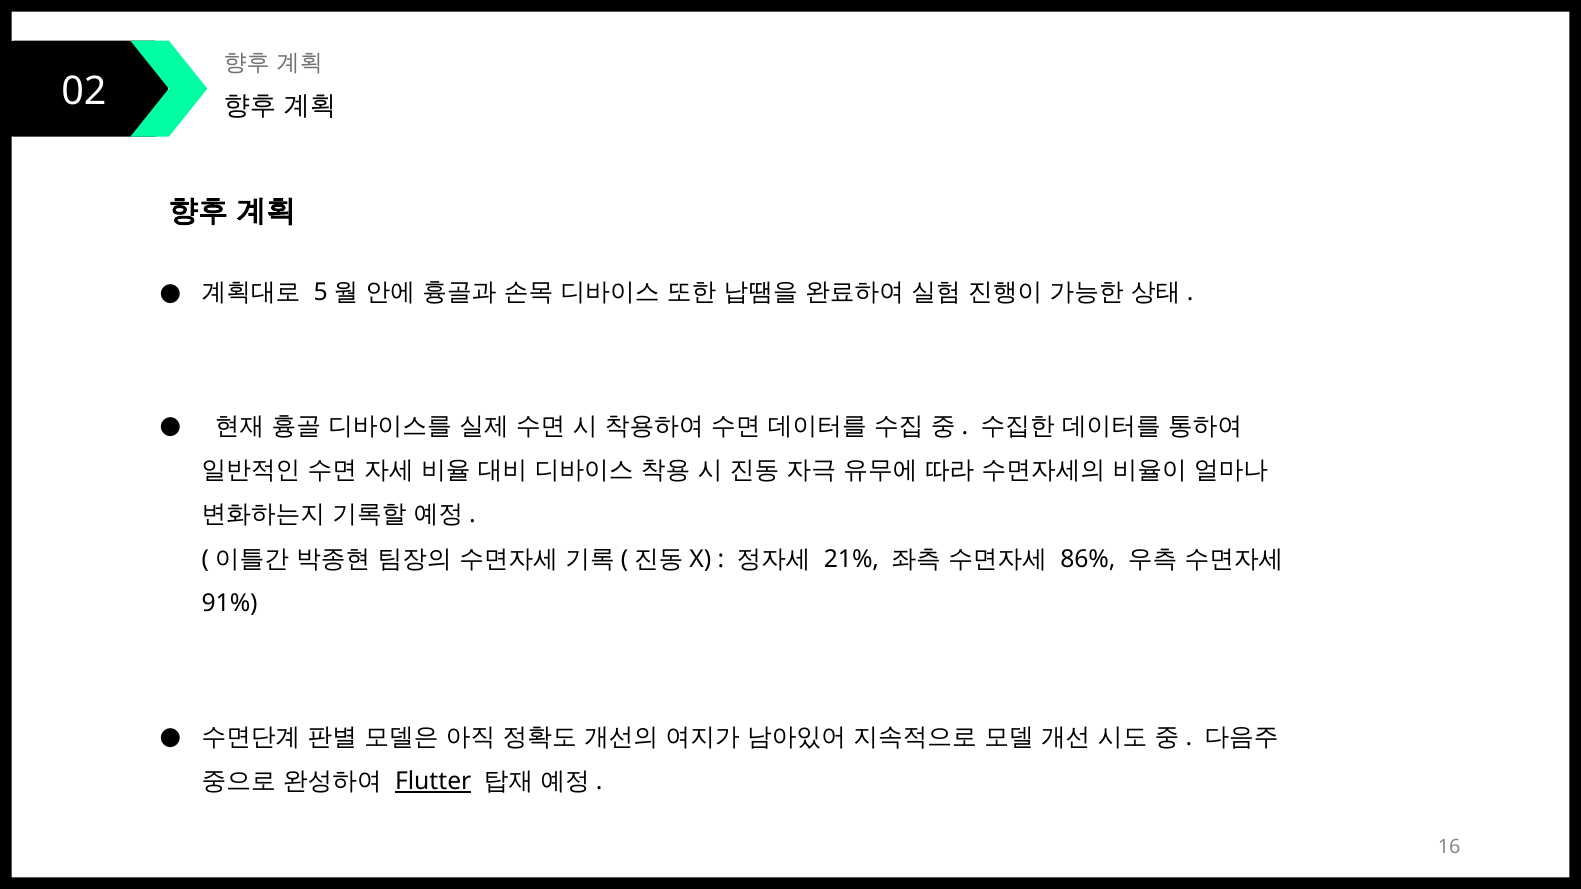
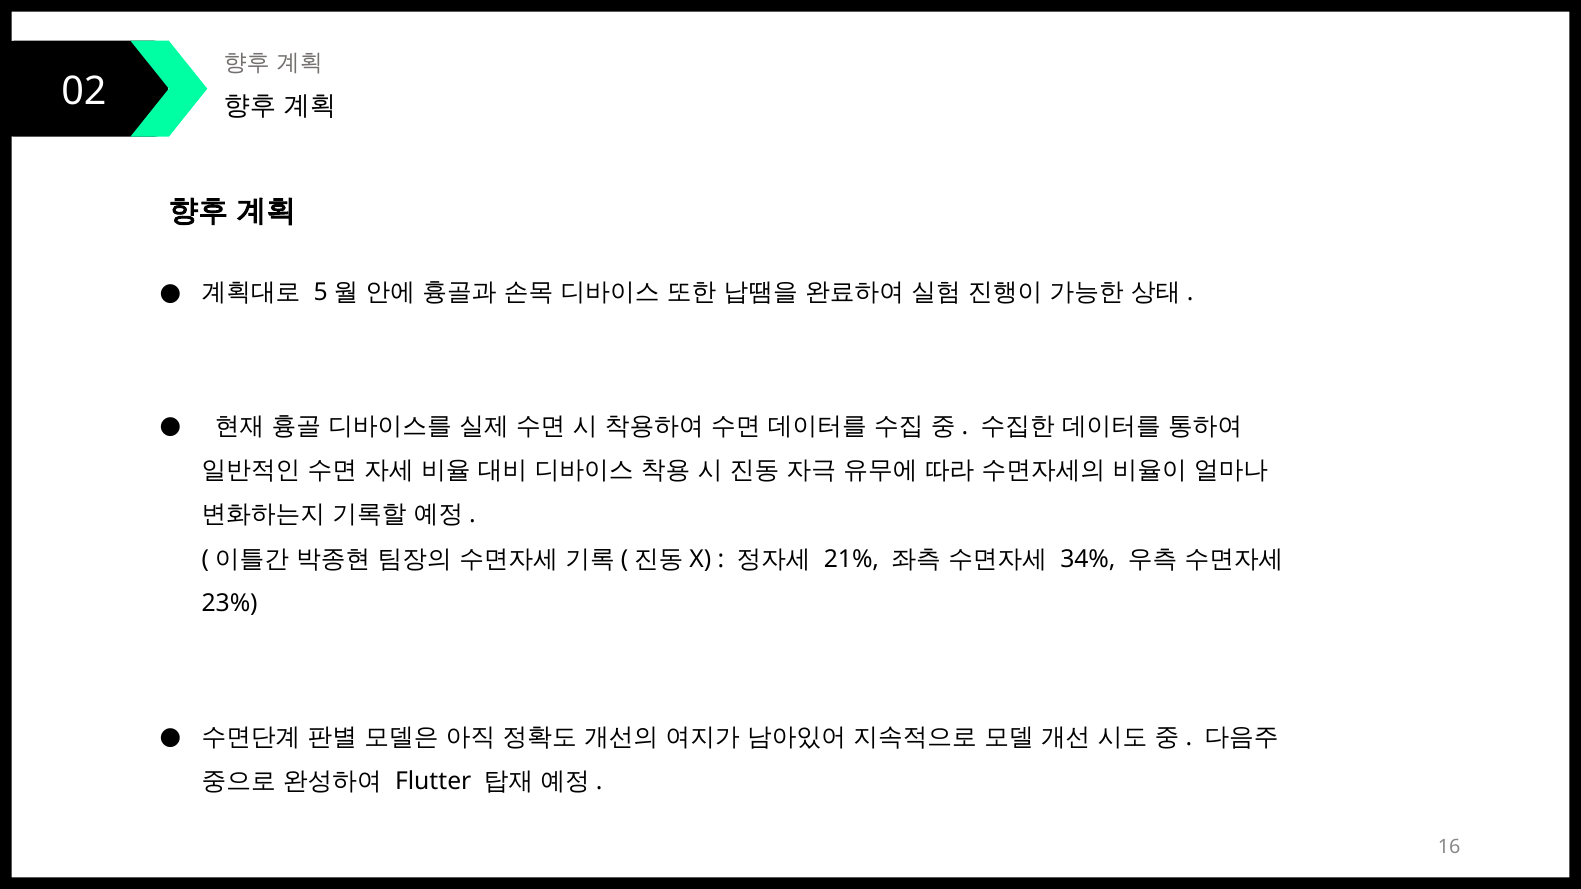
86%: 86% -> 34% (1088, 559)
91%: 91% -> 23% (230, 604)
Flutter underline: present -> none (433, 782)
